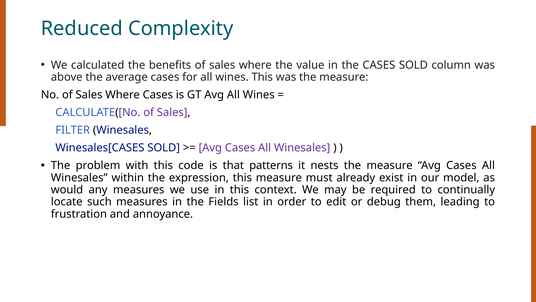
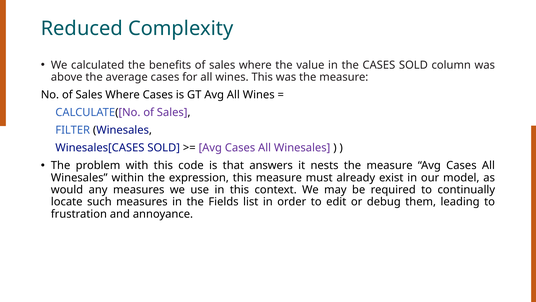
patterns: patterns -> answers (271, 165)
